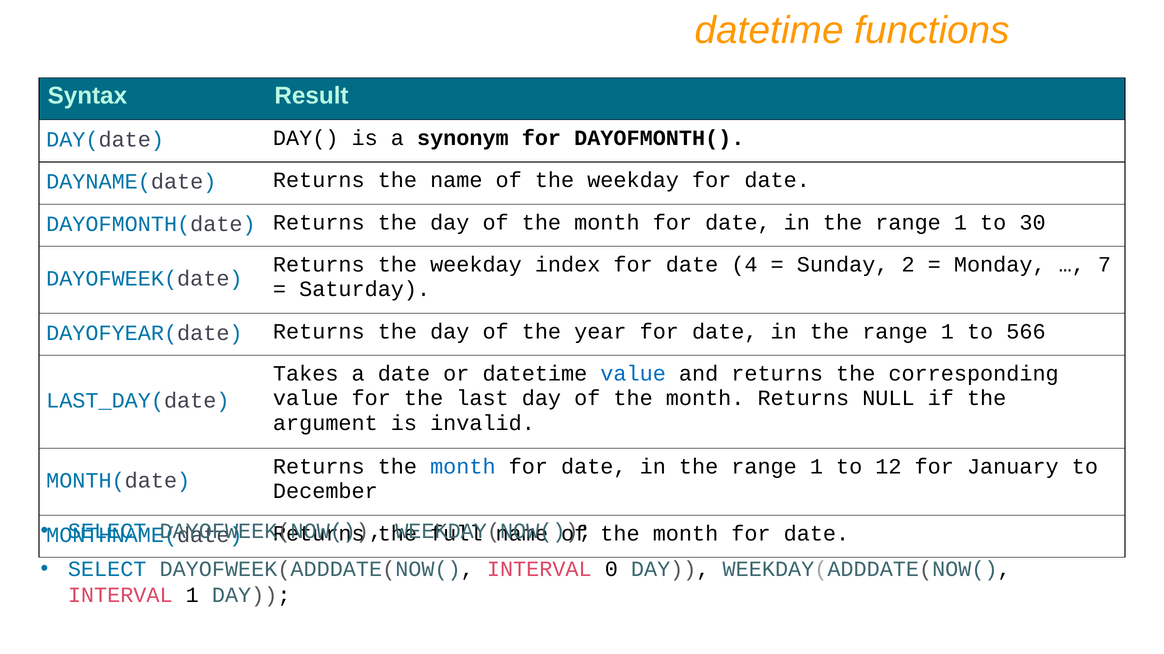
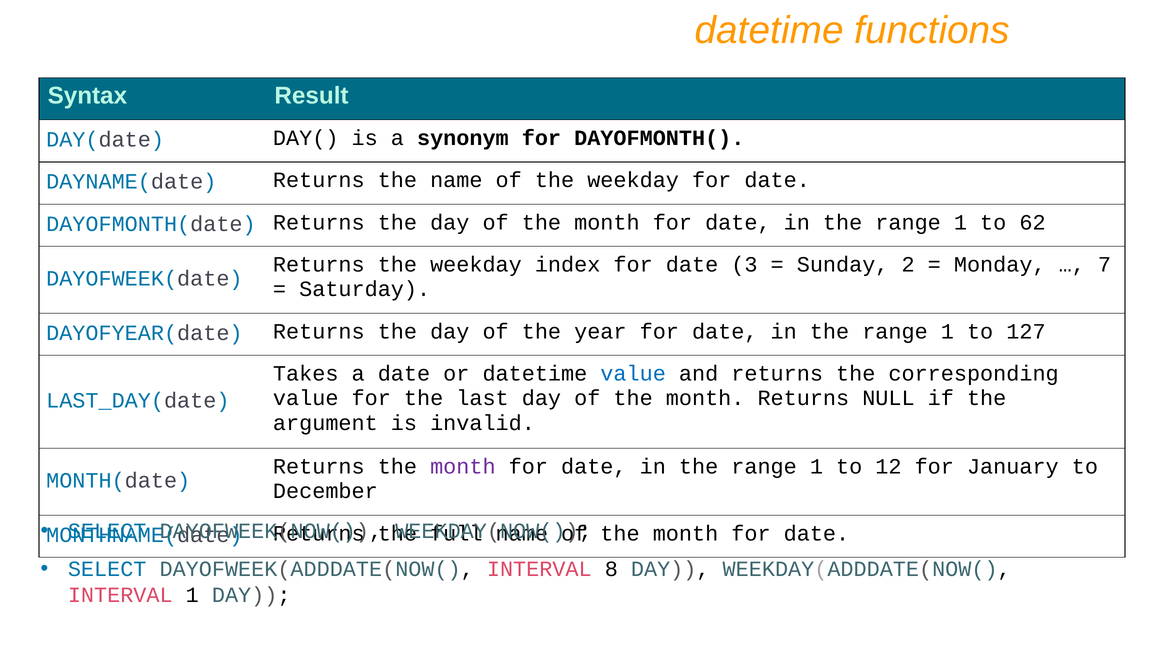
30: 30 -> 62 (1033, 223)
4: 4 -> 3 (744, 265)
566: 566 -> 127 (1026, 332)
month colour: blue -> purple (463, 467)
0: 0 -> 8 (611, 570)
